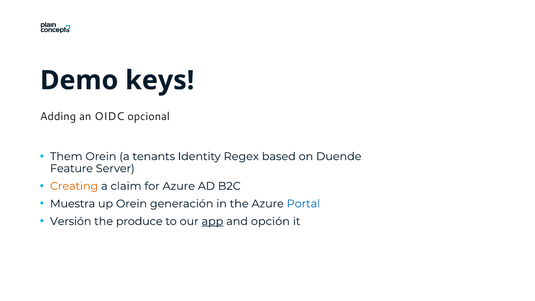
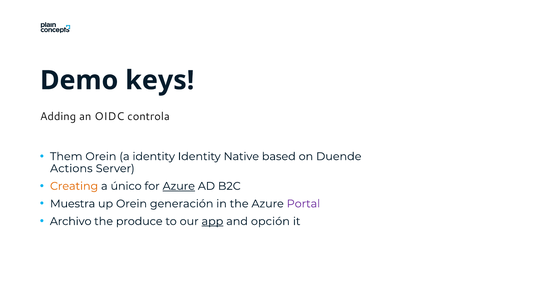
opcional: opcional -> controla (149, 117)
a tenants: tenants -> identity (154, 156)
Regex: Regex -> Native (241, 156)
Feature: Feature -> Actions (71, 168)
claim: claim -> único (126, 186)
Azure underline: none -> present (179, 186)
Portal colour: blue -> purple (303, 204)
Versión: Versión -> Archivo (71, 221)
